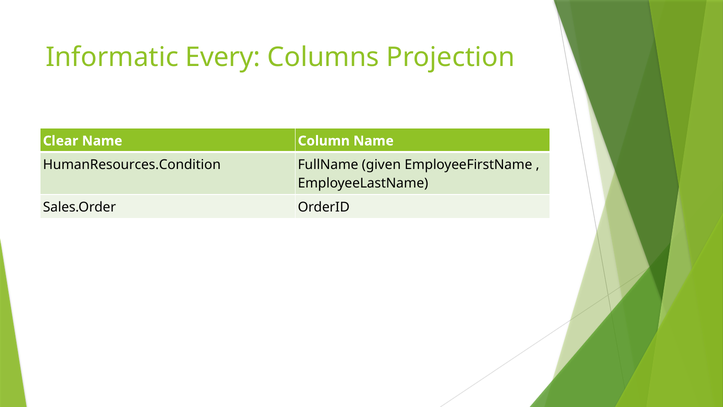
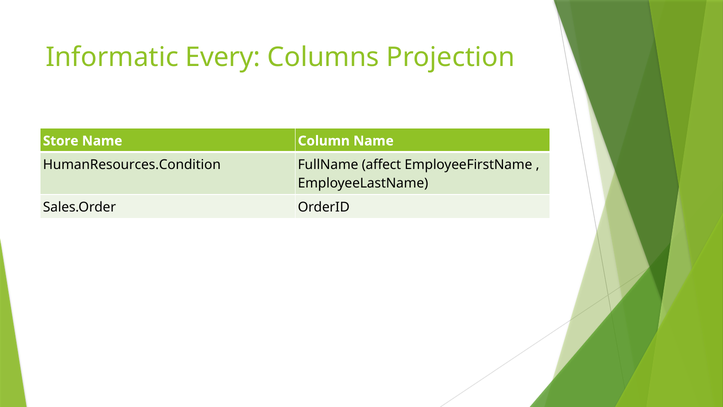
Clear: Clear -> Store (61, 141)
given: given -> affect (381, 165)
